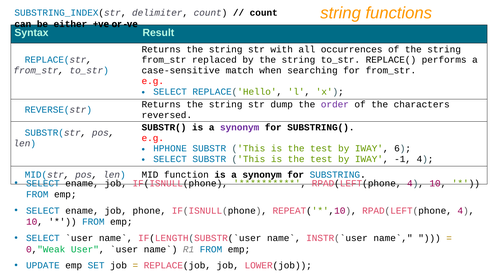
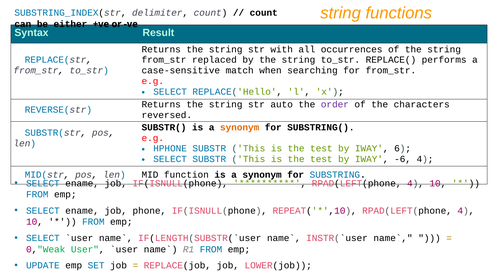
dump: dump -> auto (282, 104)
synonym colour: purple -> orange (240, 127)
-1: -1 -> -6 (403, 159)
